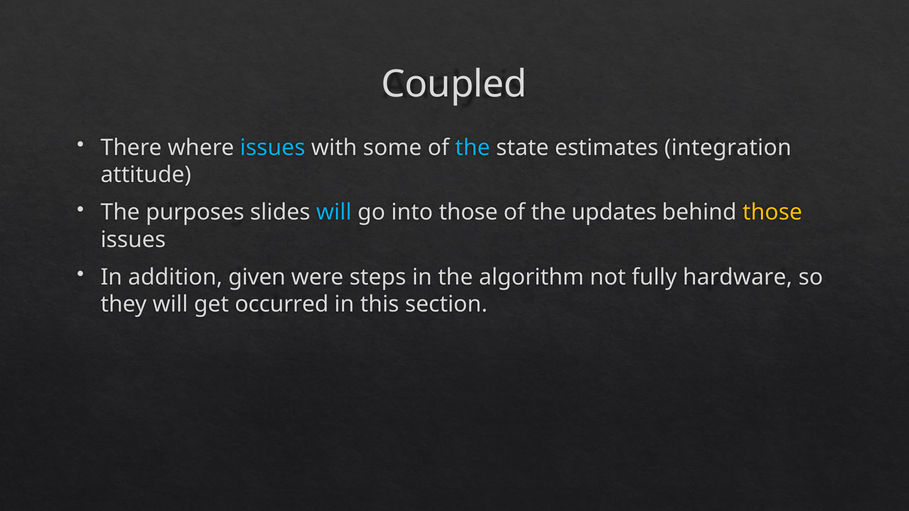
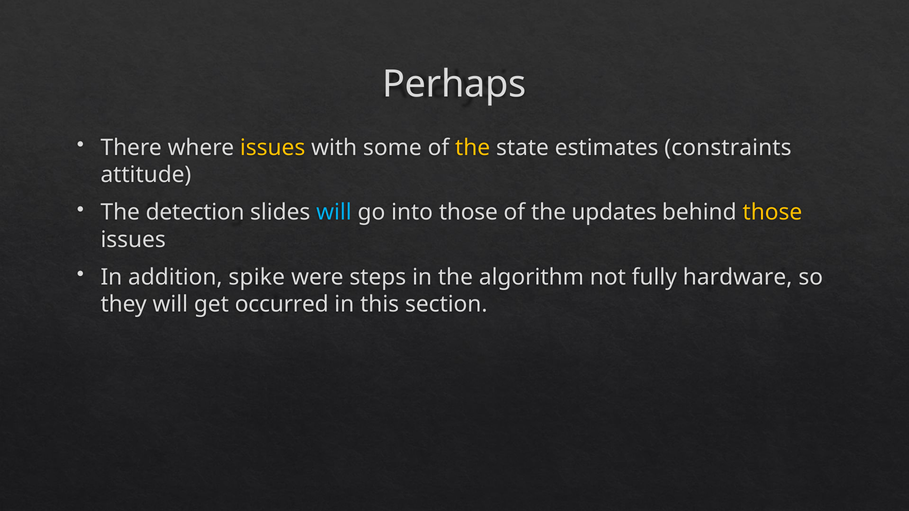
Coupled: Coupled -> Perhaps (454, 84)
issues colour: light blue -> yellow (273, 148)
the colour: light blue -> yellow (473, 148)
integration: integration -> constraints (728, 148)
purposes: purposes -> detection (195, 213)
given: given -> spike (257, 277)
